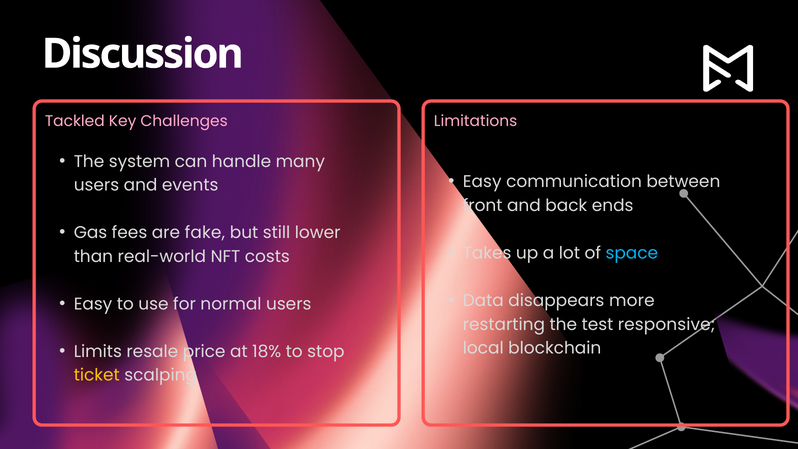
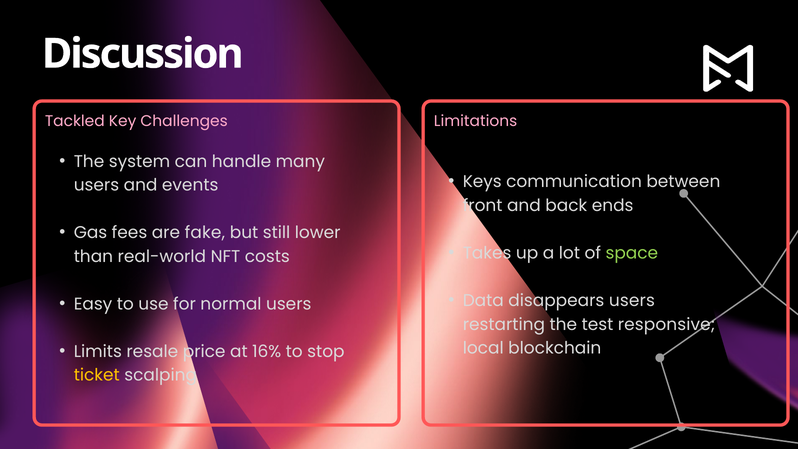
Easy: Easy -> Keys (482, 182)
space colour: light blue -> light green (632, 253)
disappears more: more -> users (632, 301)
18%: 18% -> 16% (267, 352)
